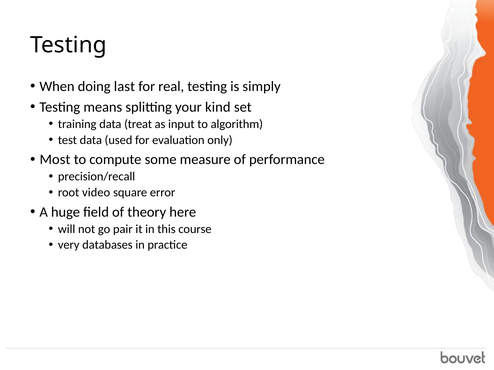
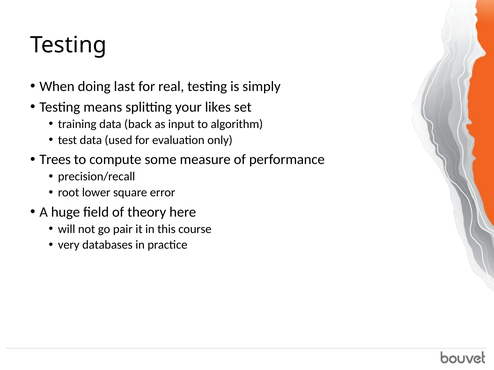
kind: kind -> likes (218, 107)
treat: treat -> back (138, 124)
Most: Most -> Trees (55, 160)
video: video -> lower (96, 193)
